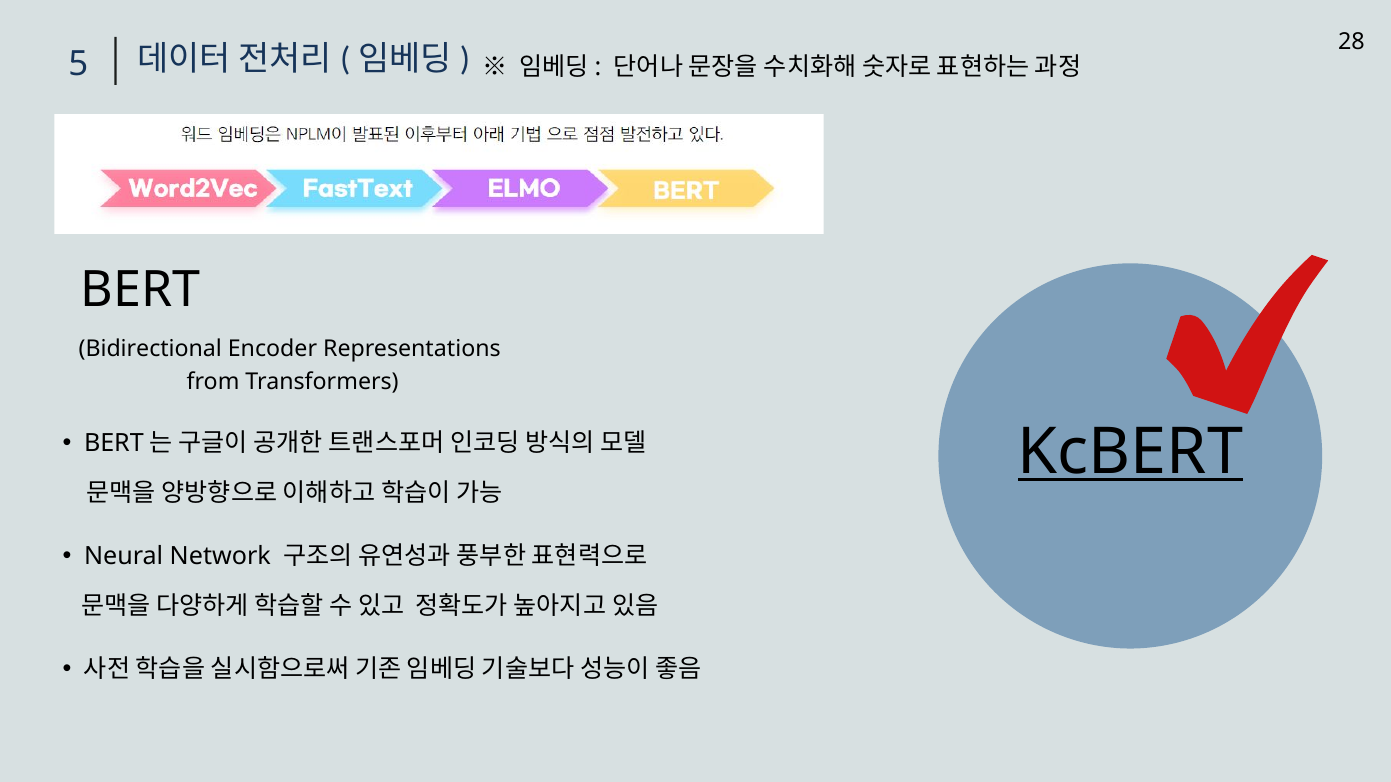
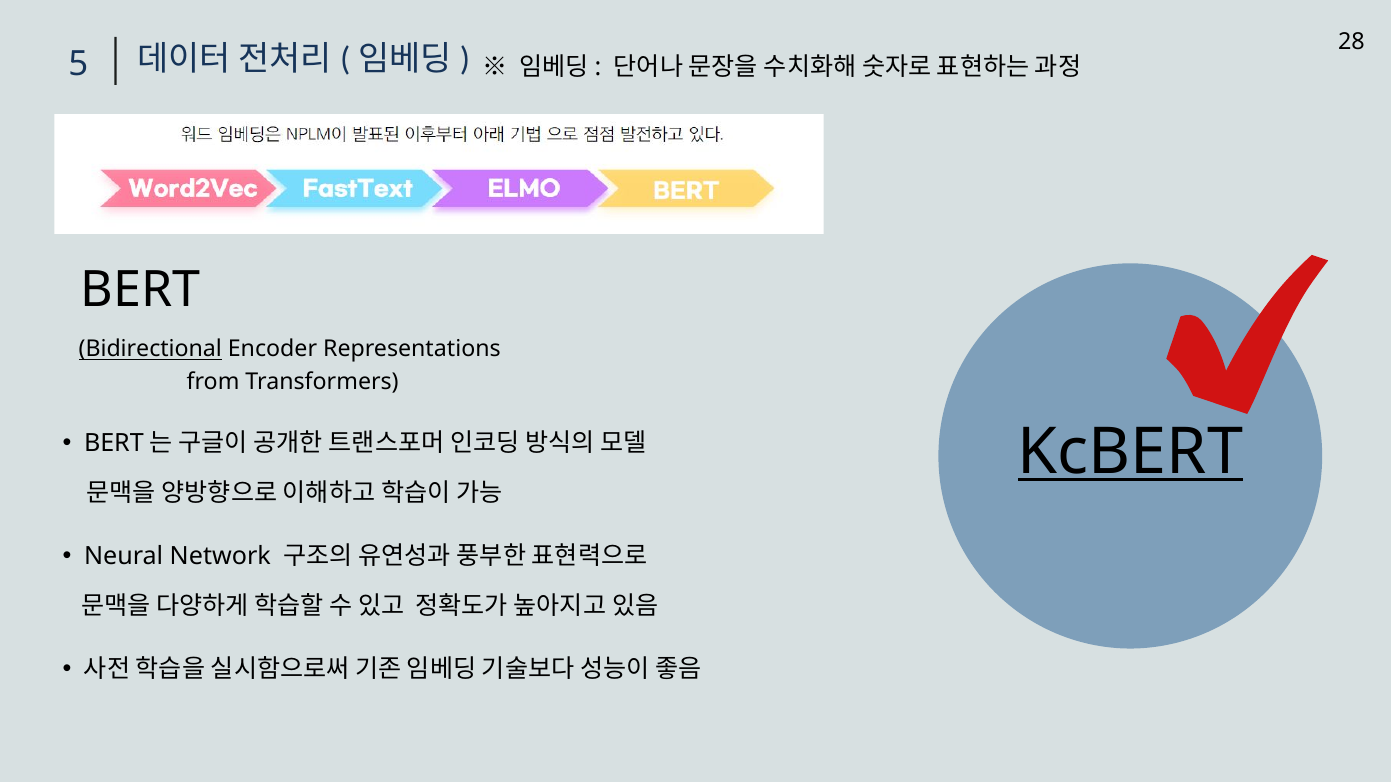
Bidirectional underline: none -> present (150, 350)
